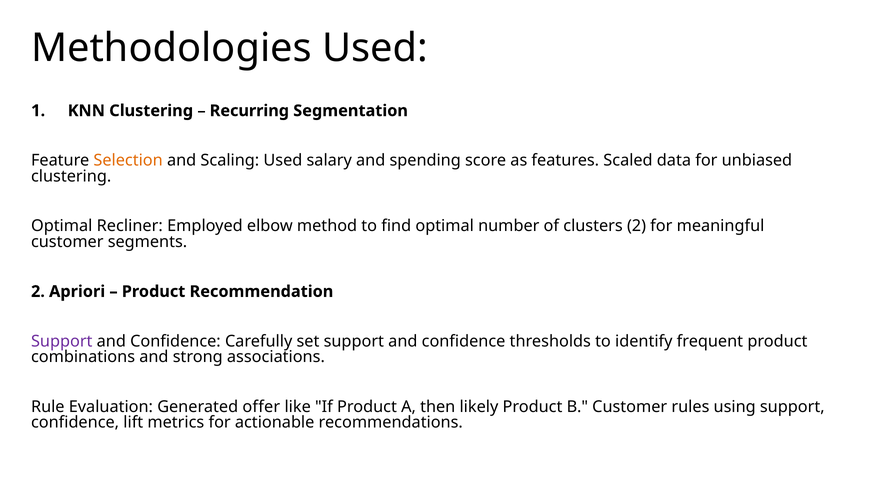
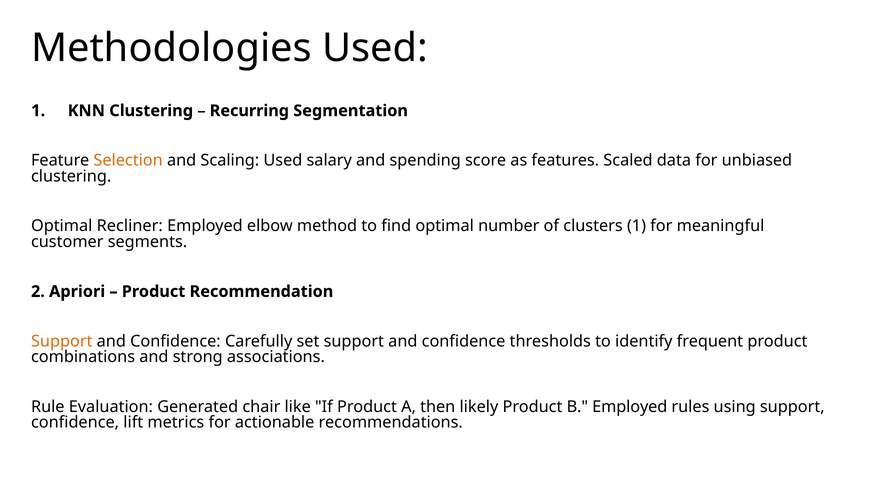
clusters 2: 2 -> 1 (637, 226)
Support colour: purple -> orange (62, 341)
offer: offer -> chair (261, 407)
B Customer: Customer -> Employed (630, 407)
